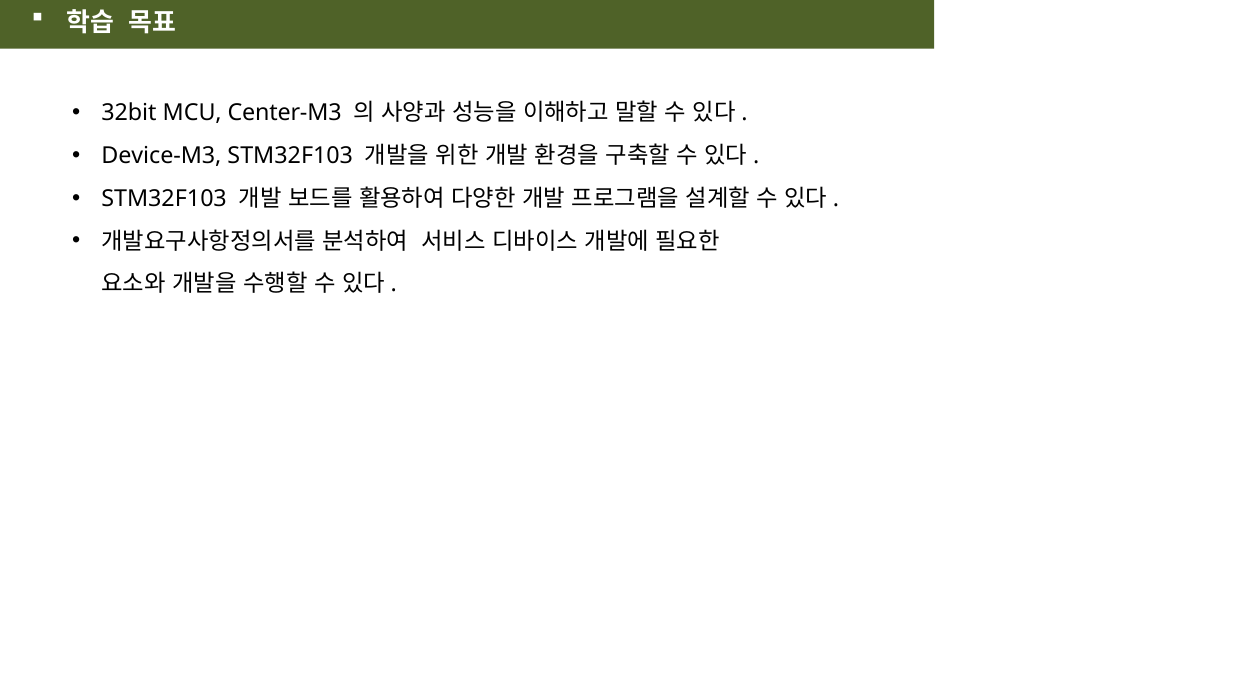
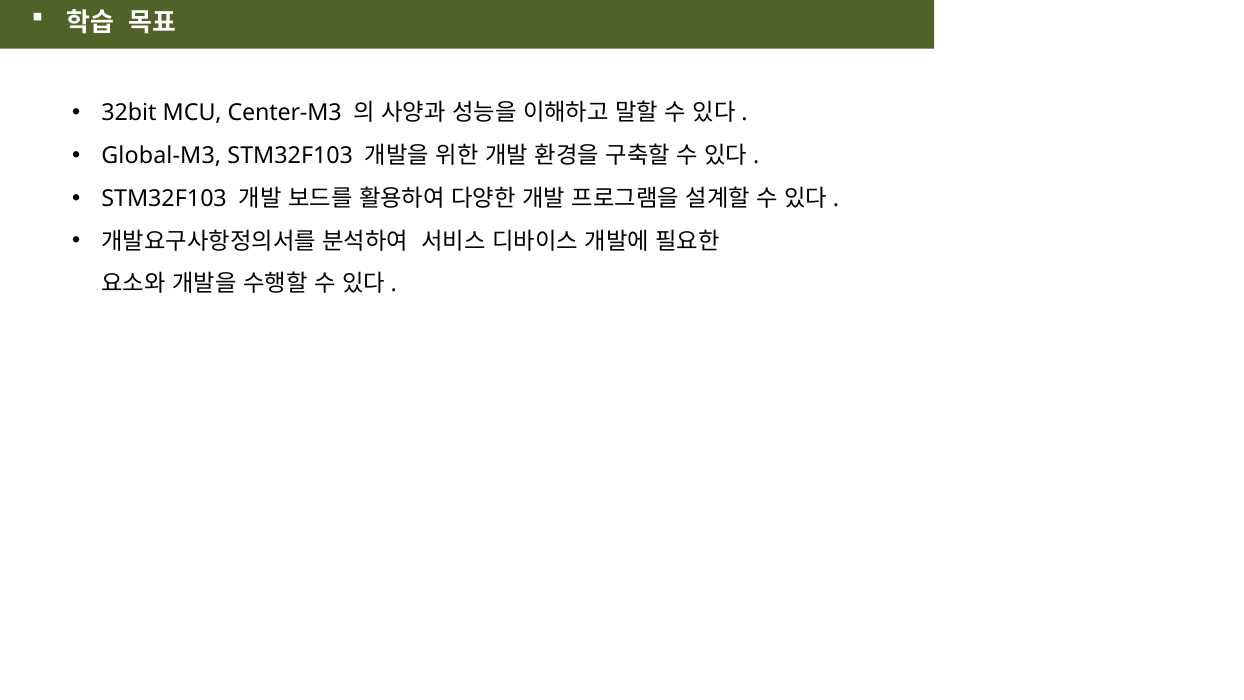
Device-M3: Device-M3 -> Global-M3 (161, 156)
